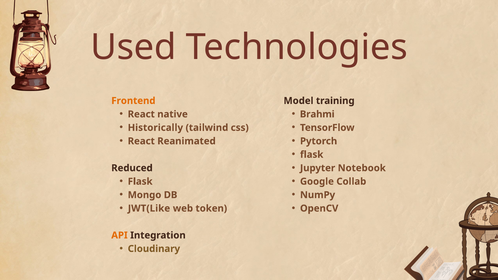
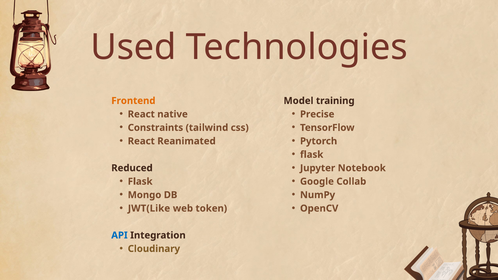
Brahmi: Brahmi -> Precise (317, 114)
Historically: Historically -> Constraints (155, 128)
API colour: orange -> blue (119, 235)
